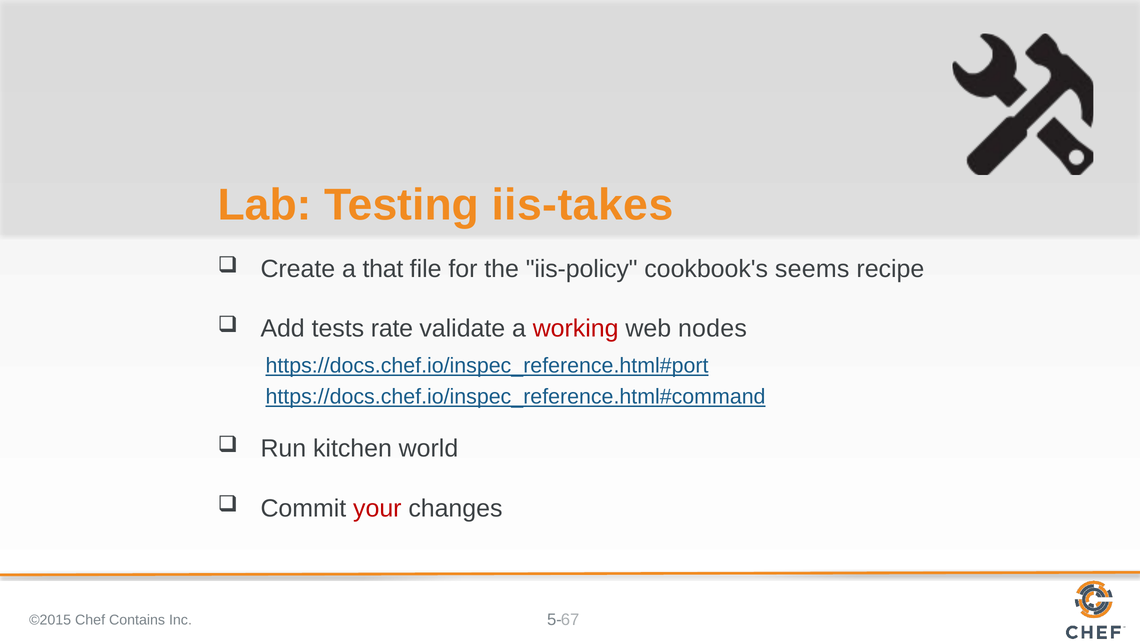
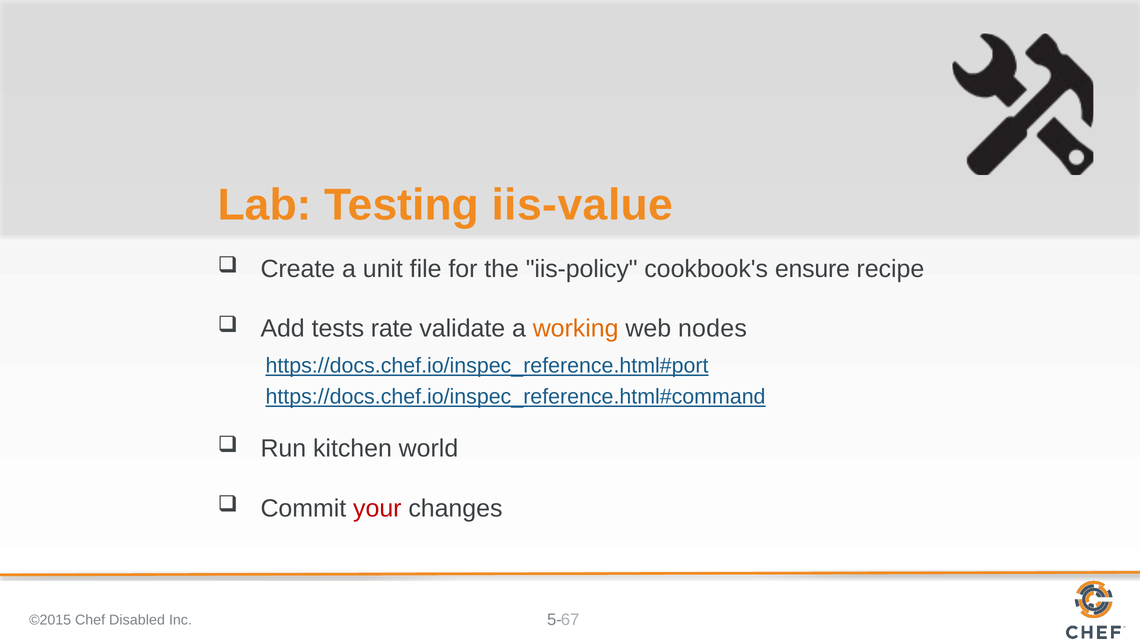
iis-takes: iis-takes -> iis-value (582, 205)
that: that -> unit (383, 269)
seems: seems -> ensure (812, 269)
working colour: red -> orange (576, 329)
Contains: Contains -> Disabled (137, 620)
